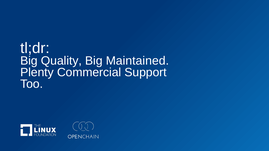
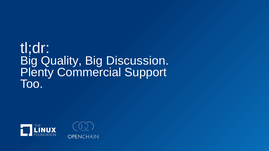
Maintained: Maintained -> Discussion (137, 61)
